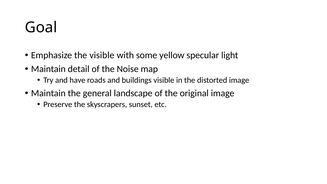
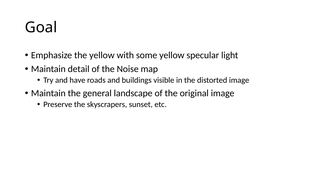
the visible: visible -> yellow (102, 55)
